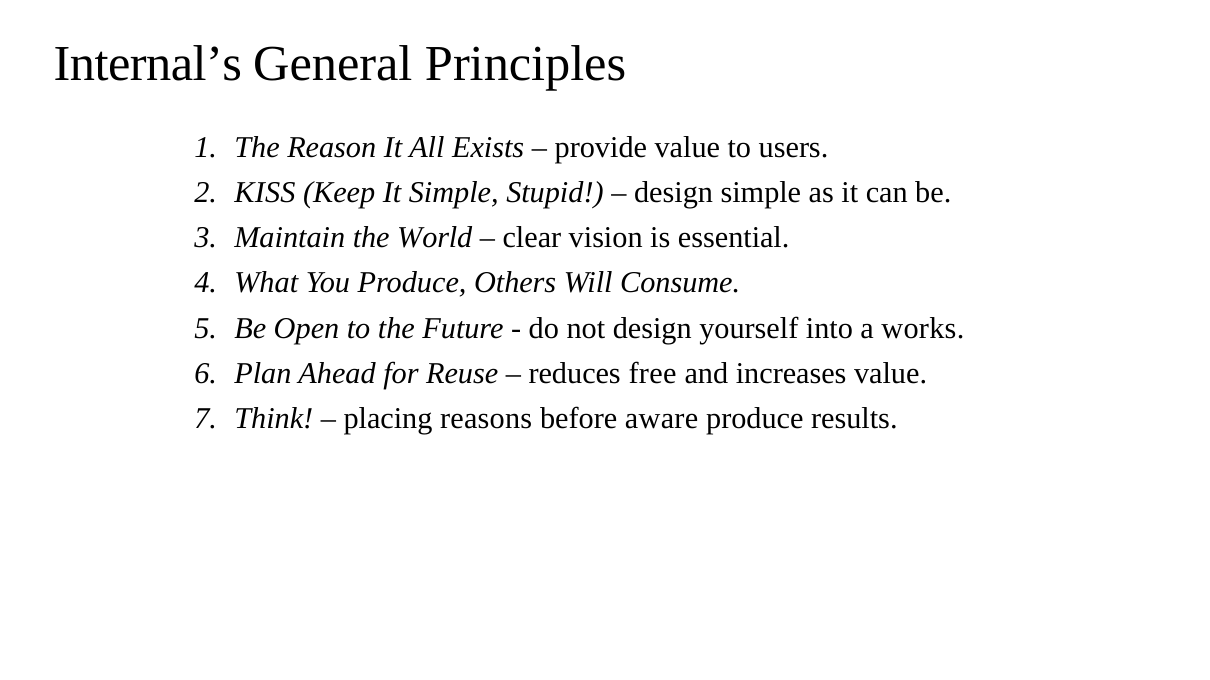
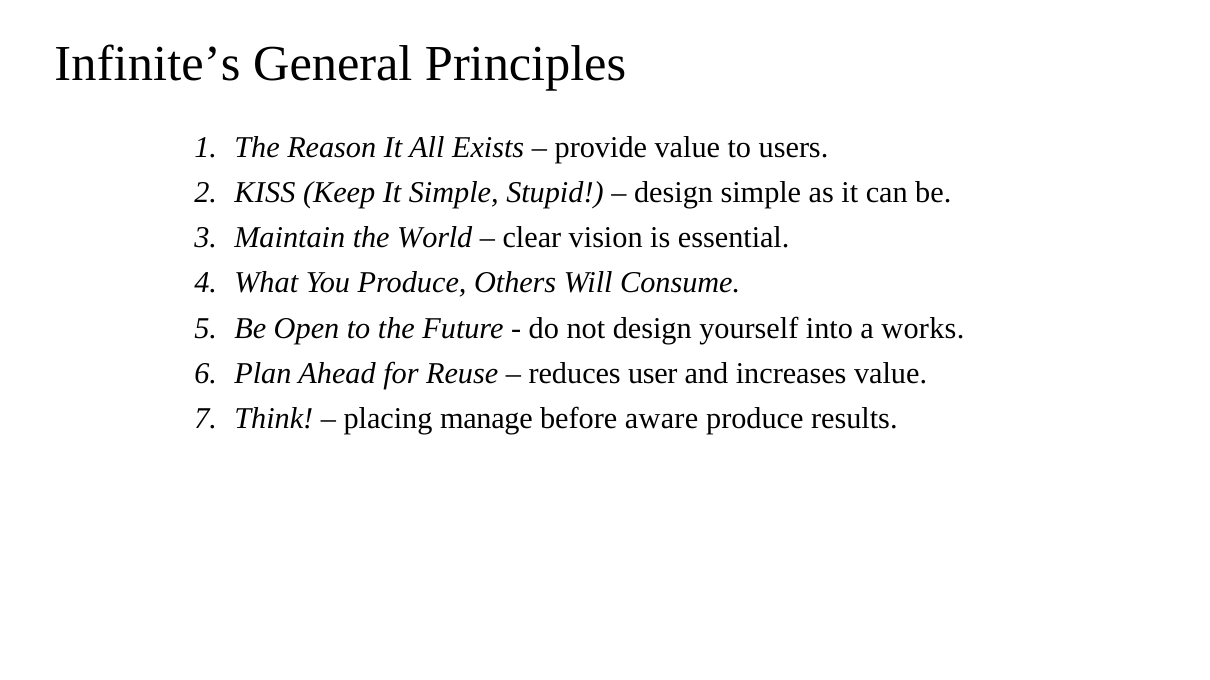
Internal’s: Internal’s -> Infinite’s (147, 64)
free: free -> user (653, 374)
reasons: reasons -> manage (486, 419)
